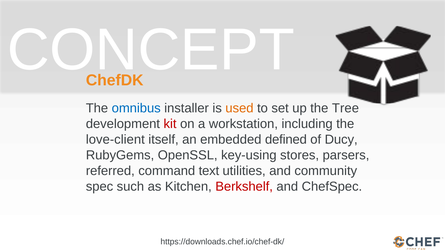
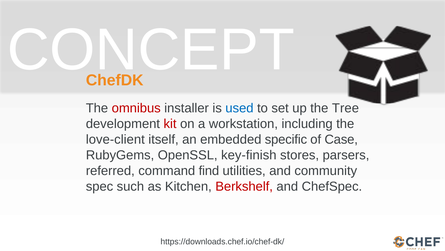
omnibus colour: blue -> red (136, 108)
used colour: orange -> blue (239, 108)
defined: defined -> specific (286, 139)
Ducy: Ducy -> Case (341, 139)
key-using: key-using -> key-finish (249, 155)
text: text -> find (209, 170)
